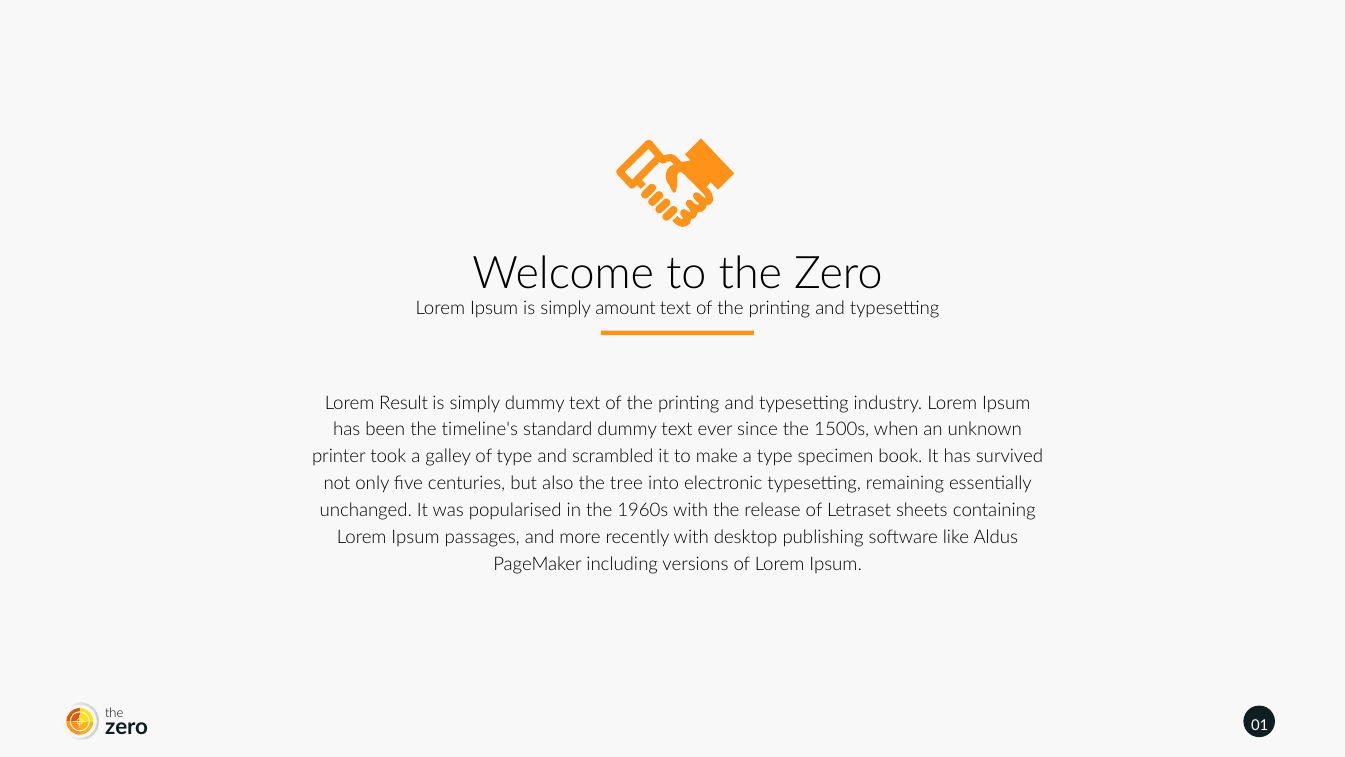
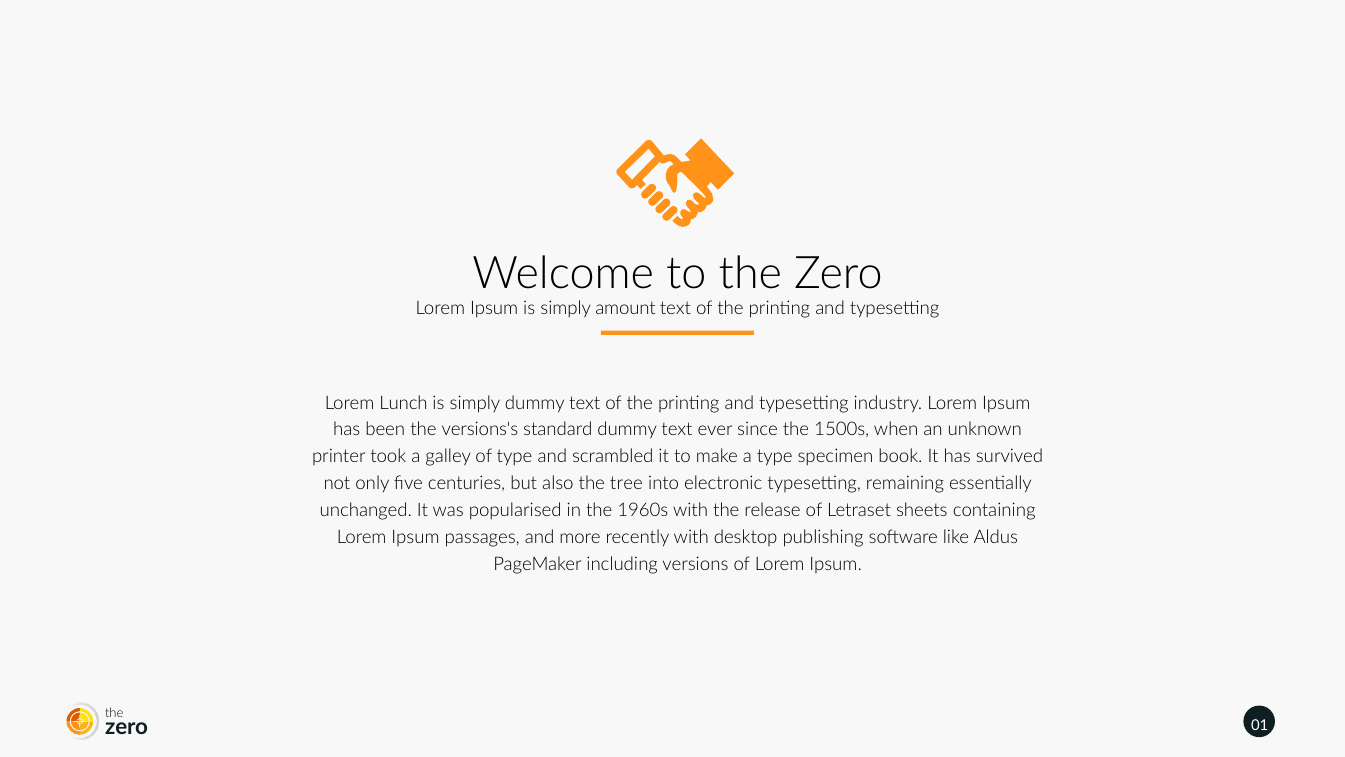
Result: Result -> Lunch (404, 403)
timeline's: timeline's -> versions's (480, 430)
